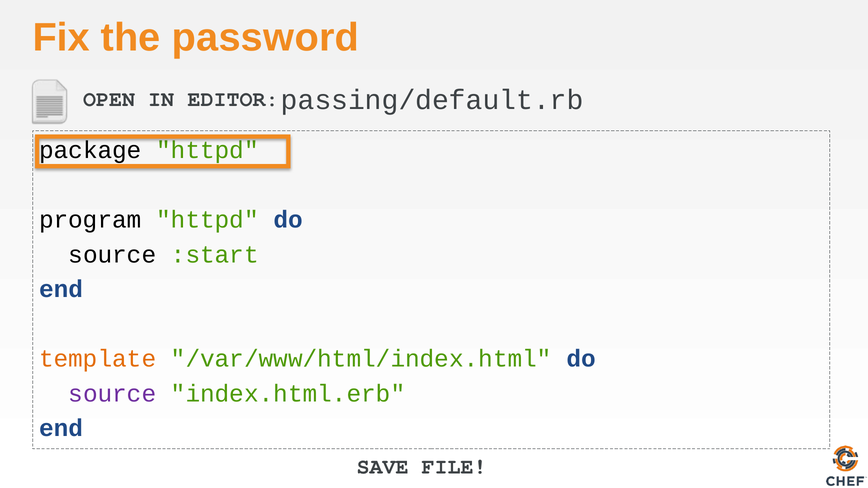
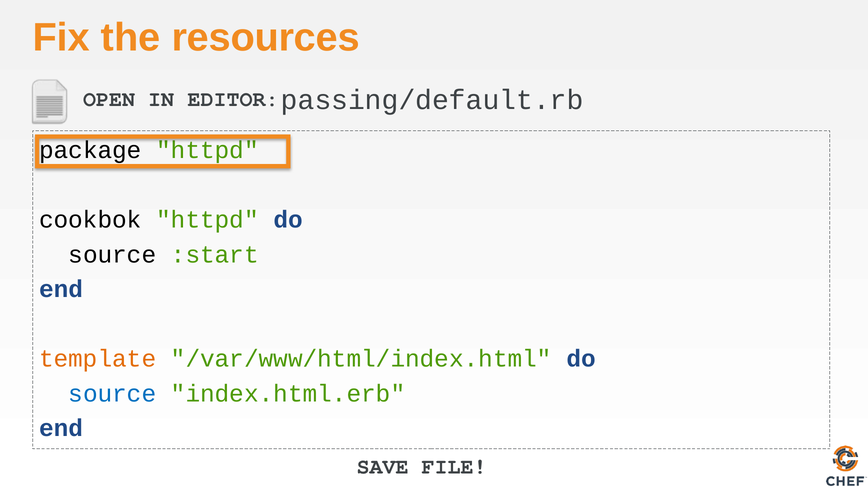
password: password -> resources (266, 38)
program: program -> cookbok (90, 220)
source colour: purple -> blue (112, 394)
